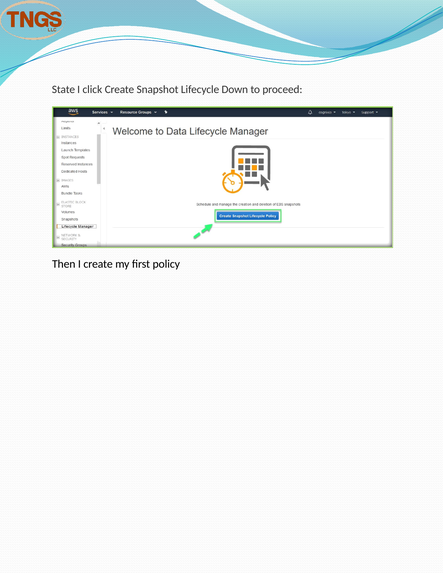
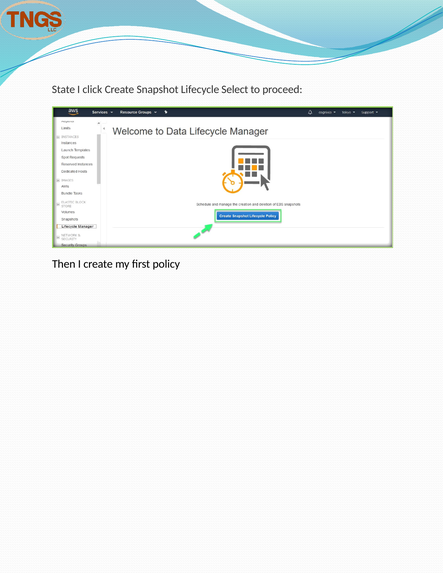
Down: Down -> Select (235, 89)
